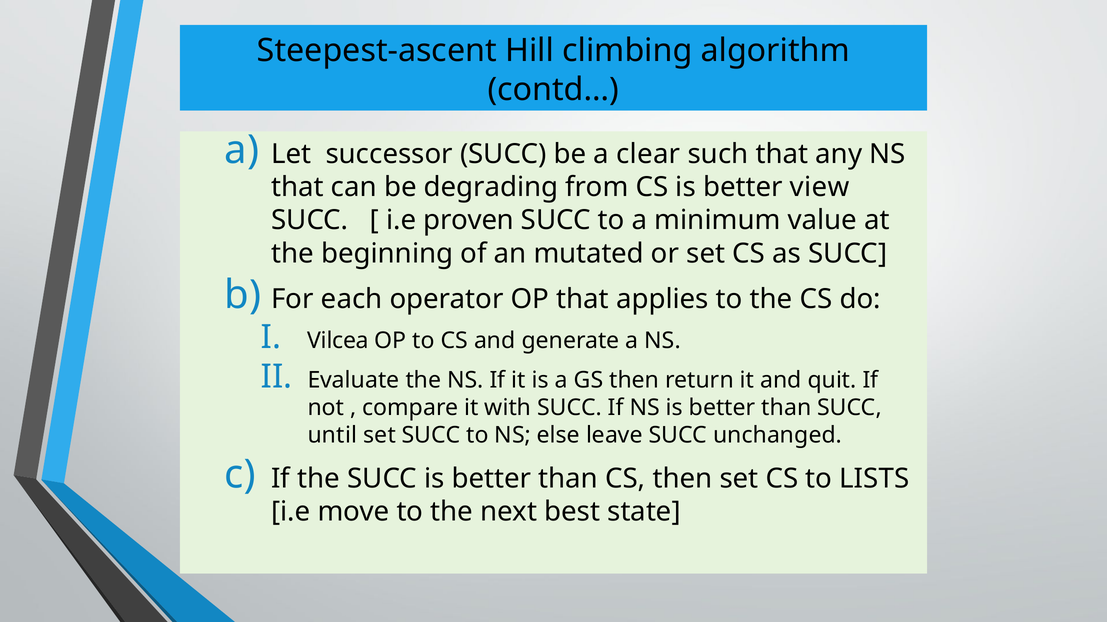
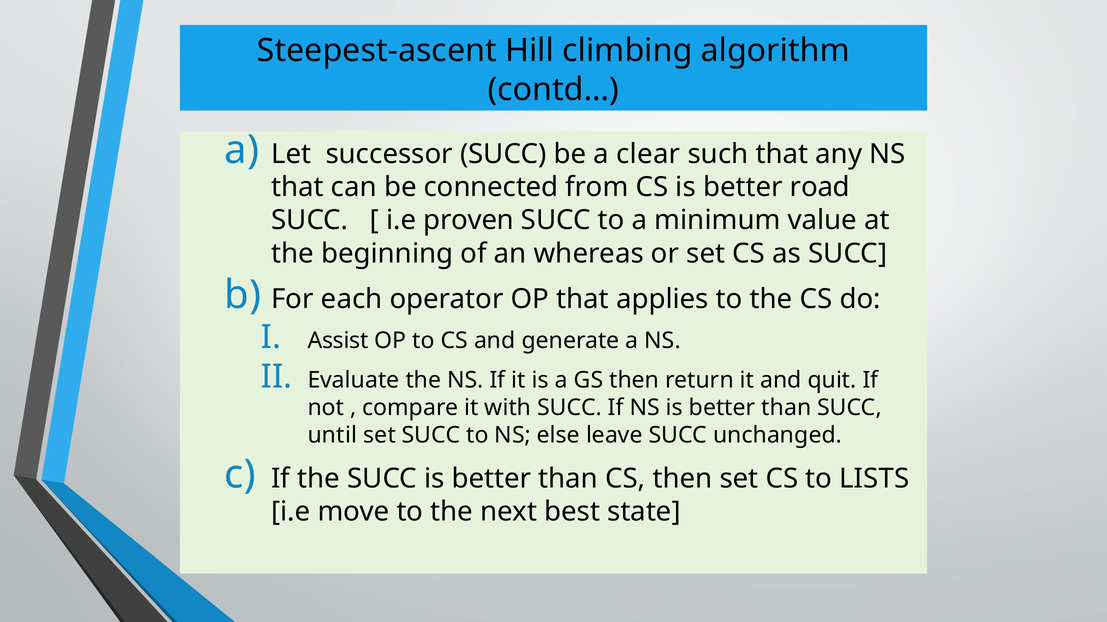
degrading: degrading -> connected (491, 187)
view: view -> road (820, 187)
mutated: mutated -> whereas (589, 254)
Vilcea: Vilcea -> Assist (338, 341)
